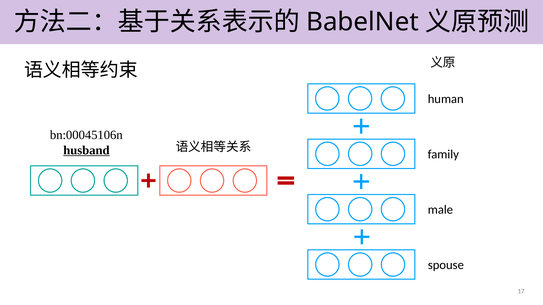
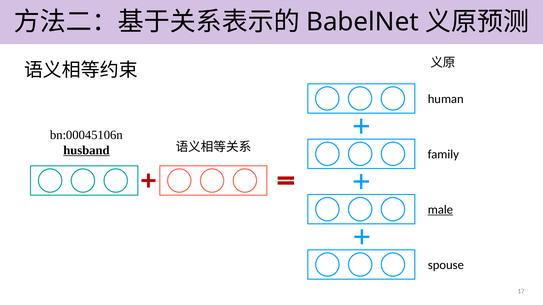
male underline: none -> present (440, 210)
